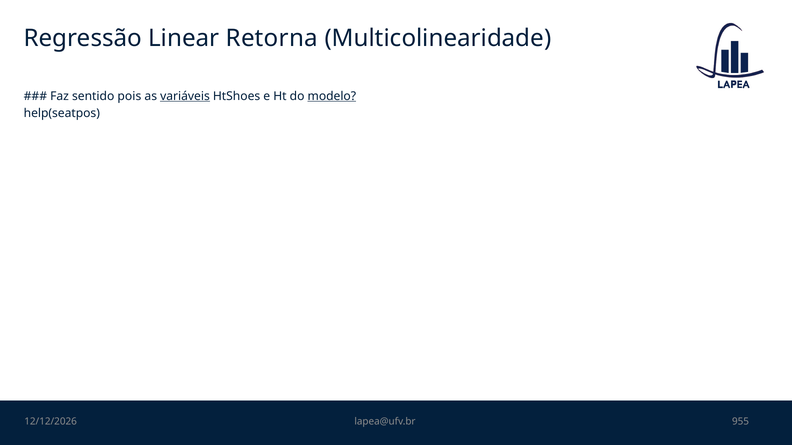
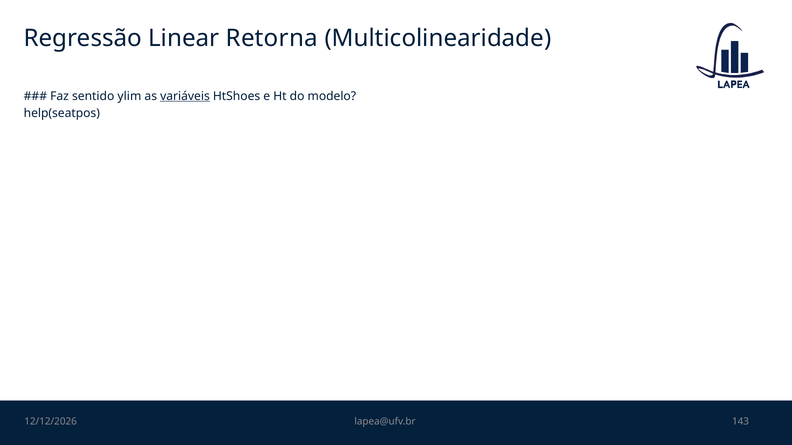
pois: pois -> ylim (129, 96)
modelo underline: present -> none (332, 96)
955: 955 -> 143 (741, 422)
